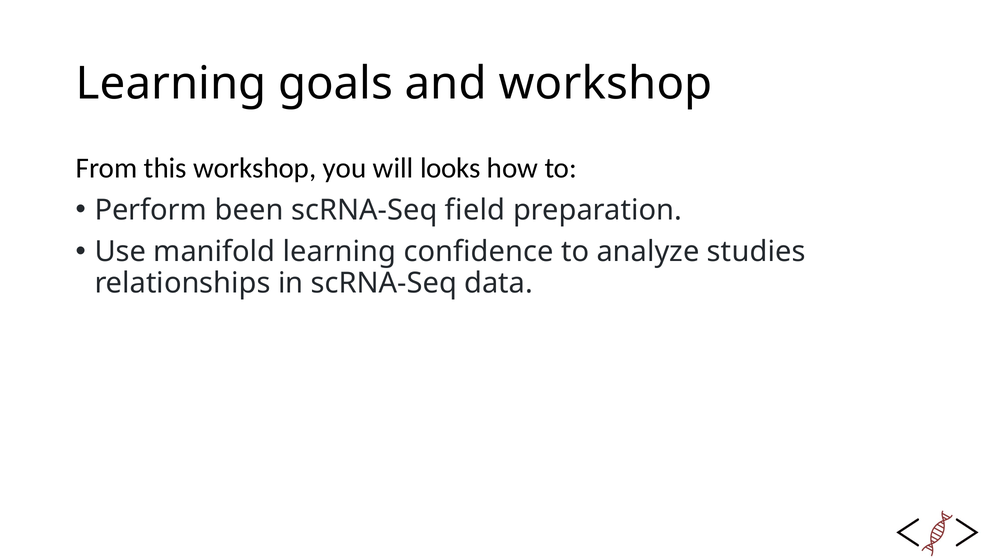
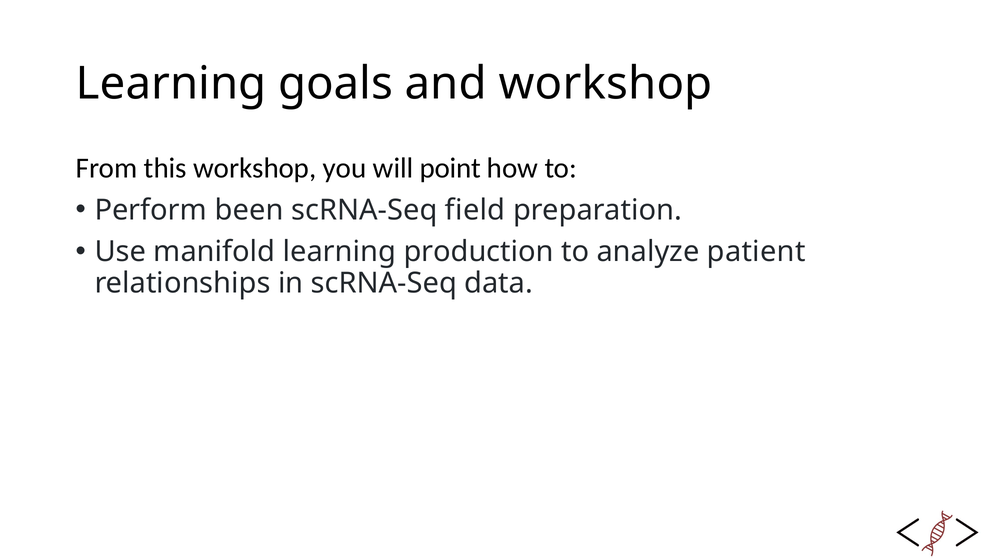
looks: looks -> point (450, 168)
confidence: confidence -> production (479, 252)
studies: studies -> patient (756, 252)
